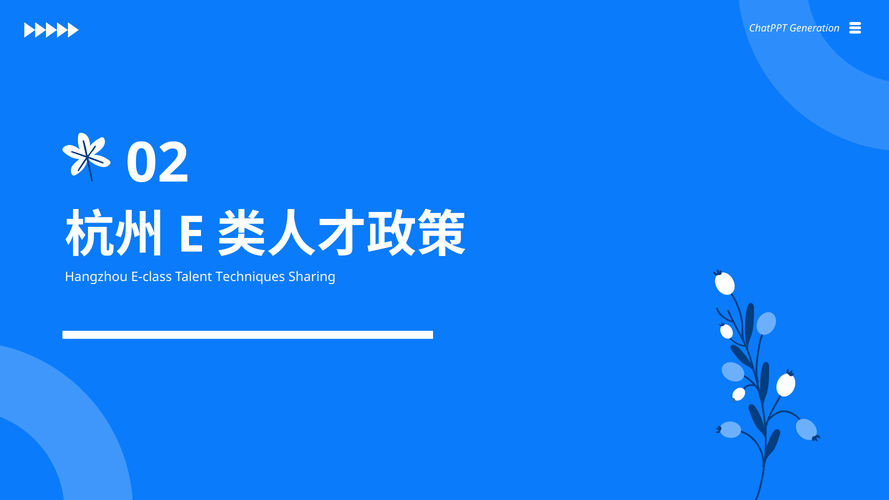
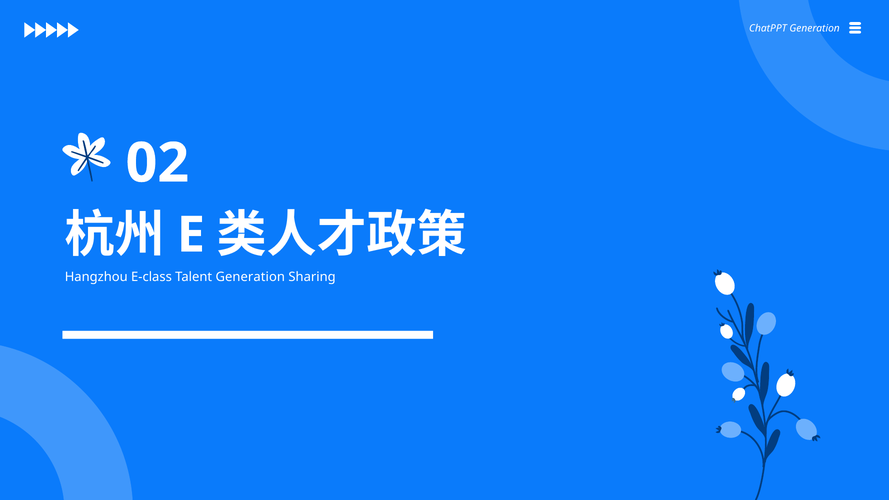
Talent Techniques: Techniques -> Generation (250, 277)
